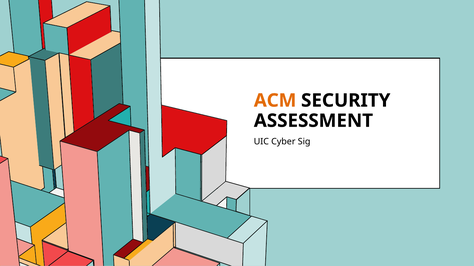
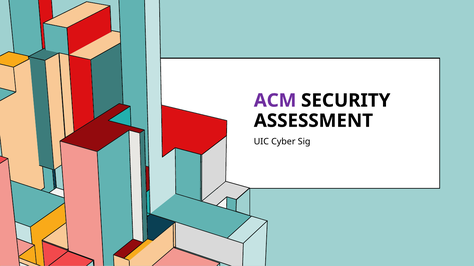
ACM colour: orange -> purple (275, 101)
